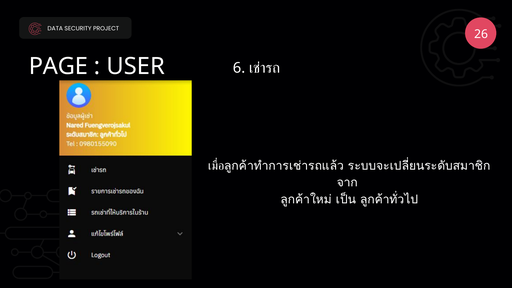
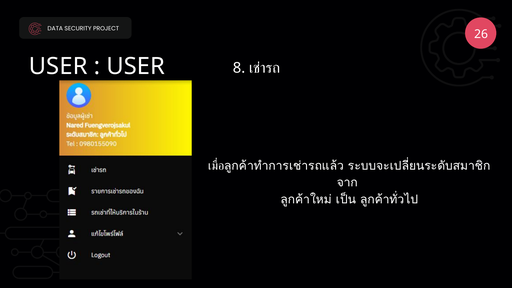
PAGE: PAGE -> USER (58, 66)
6: 6 -> 8 (239, 68)
